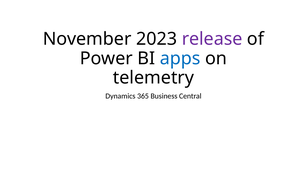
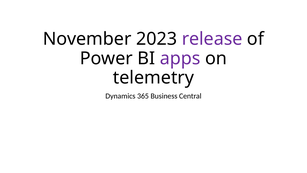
apps colour: blue -> purple (180, 58)
